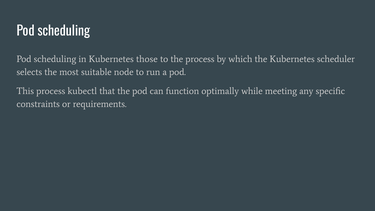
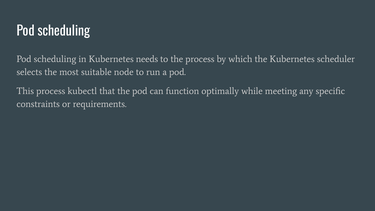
those: those -> needs (147, 59)
